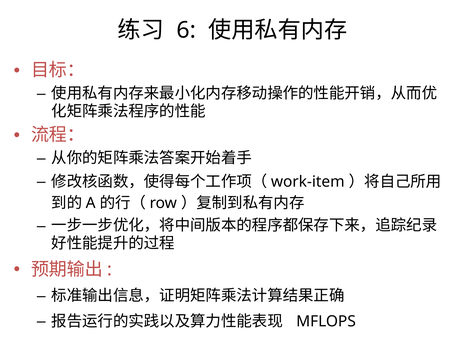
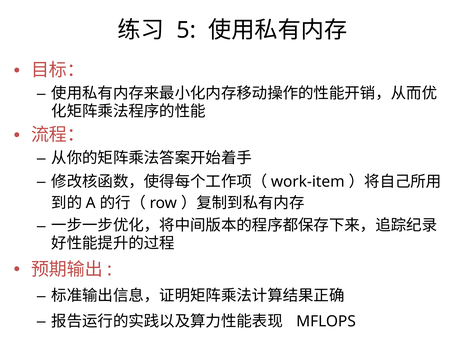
6: 6 -> 5 (186, 30)
